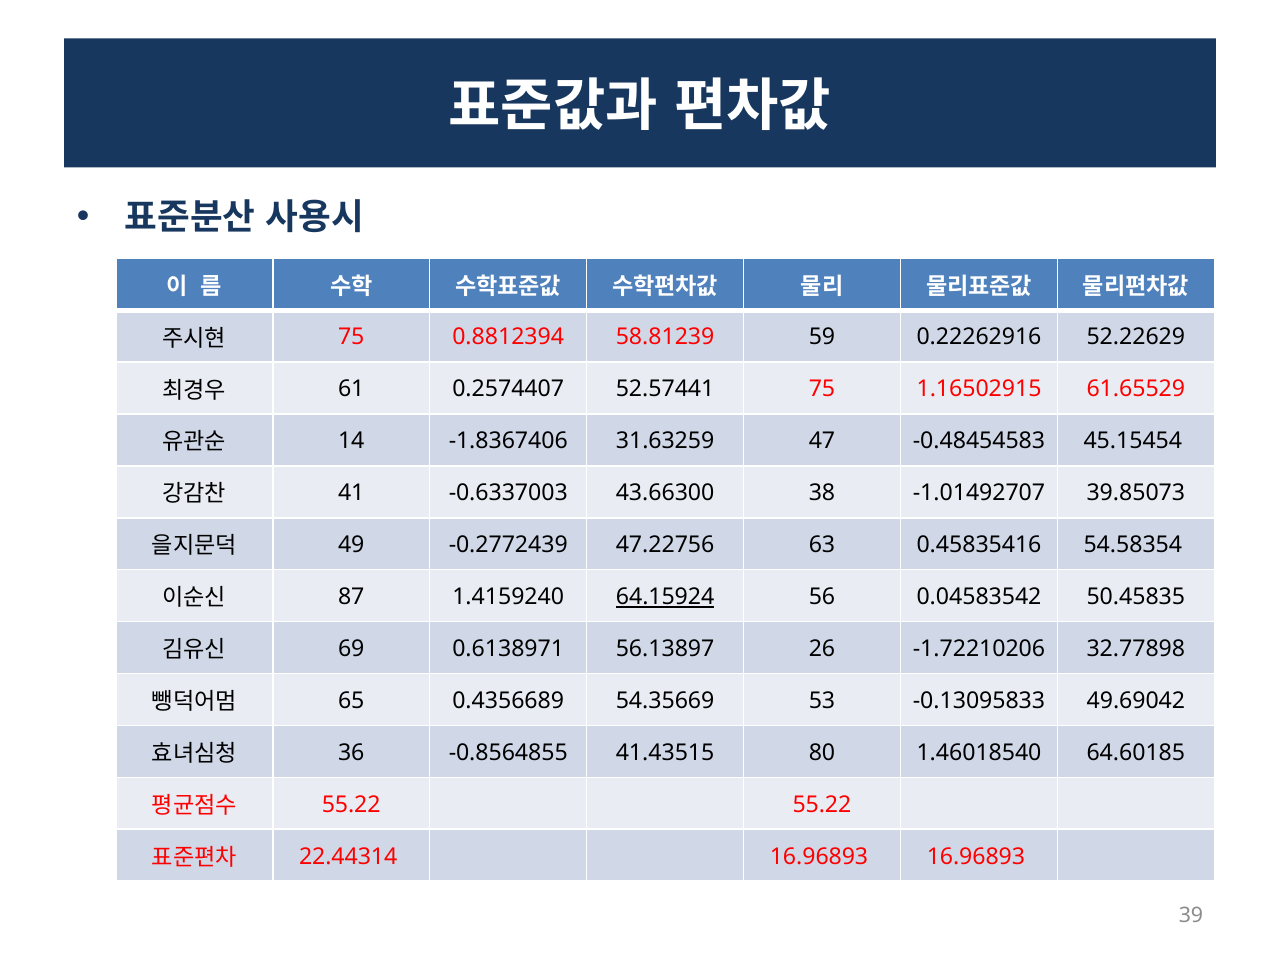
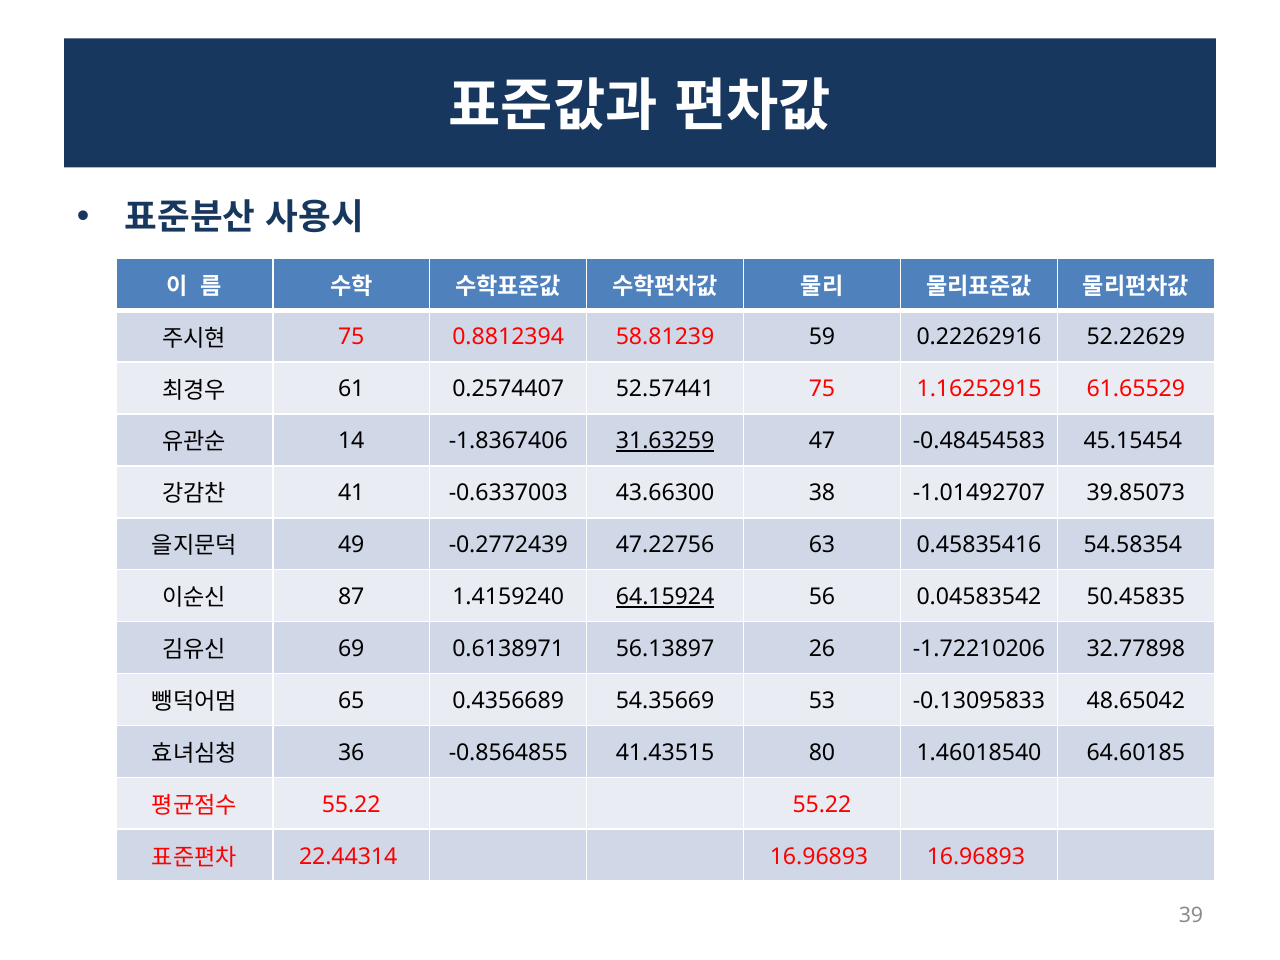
1.16502915: 1.16502915 -> 1.16252915 (979, 389)
31.63259 underline: none -> present (665, 441)
49.69042: 49.69042 -> 48.65042 (1136, 701)
